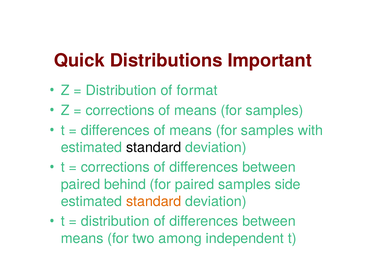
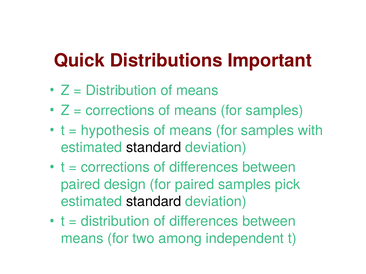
Distribution of format: format -> means (197, 91)
differences: differences -> hypothesis (115, 131)
behind: behind -> design (125, 185)
side: side -> pick (288, 185)
standard colour: orange -> black (154, 202)
